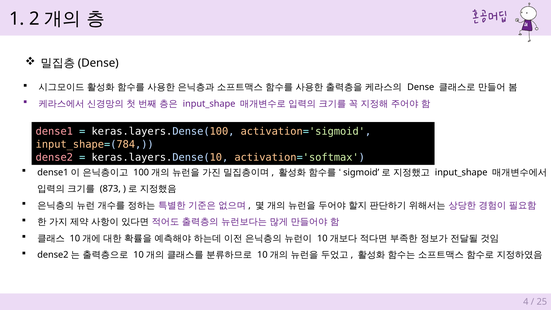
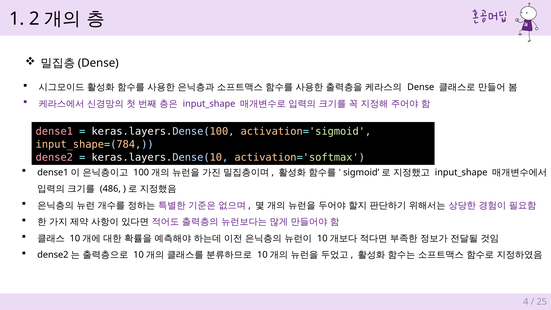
873: 873 -> 486 (110, 189)
